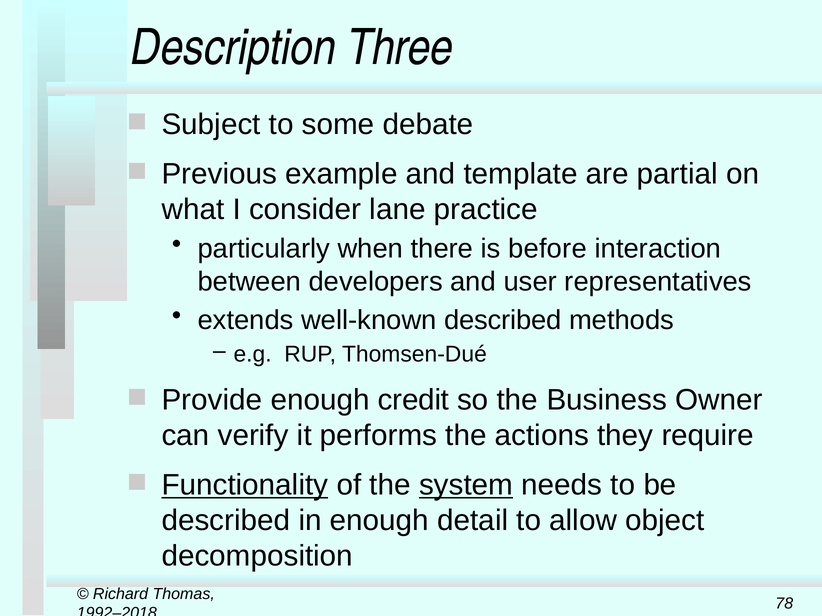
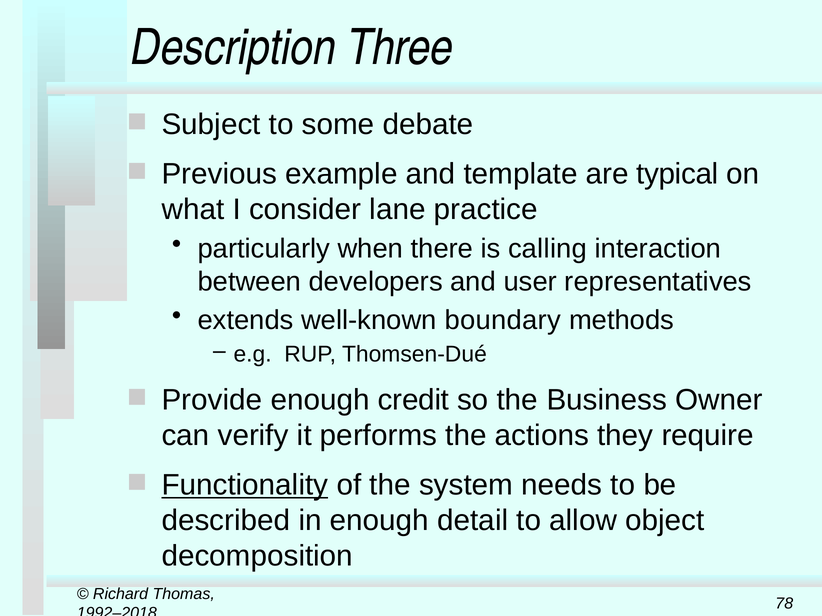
partial: partial -> typical (677, 174)
before: before -> calling (548, 249)
well-known described: described -> boundary (503, 320)
system underline: present -> none (466, 485)
